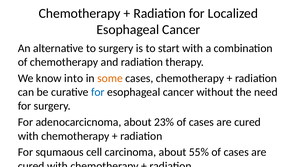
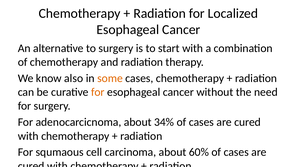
into: into -> also (74, 78)
for colour: blue -> orange (98, 92)
23%: 23% -> 34% (164, 122)
55%: 55% -> 60% (199, 152)
